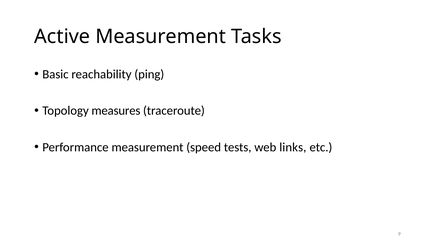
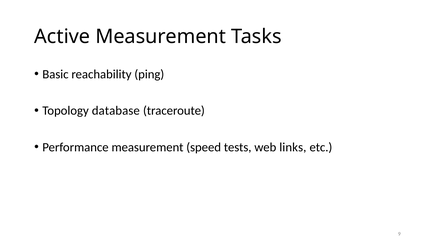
measures: measures -> database (116, 111)
